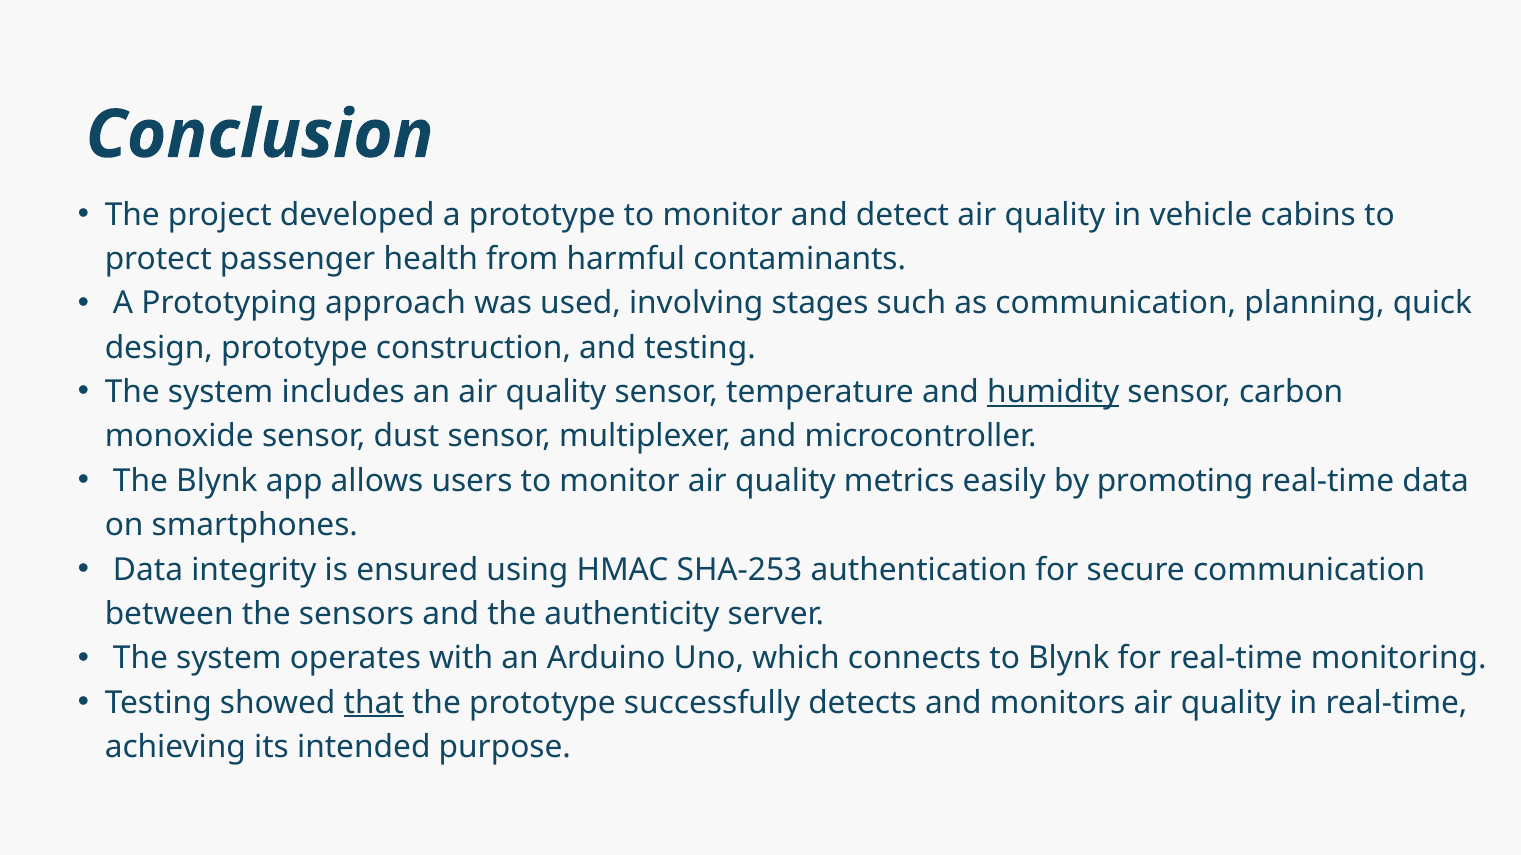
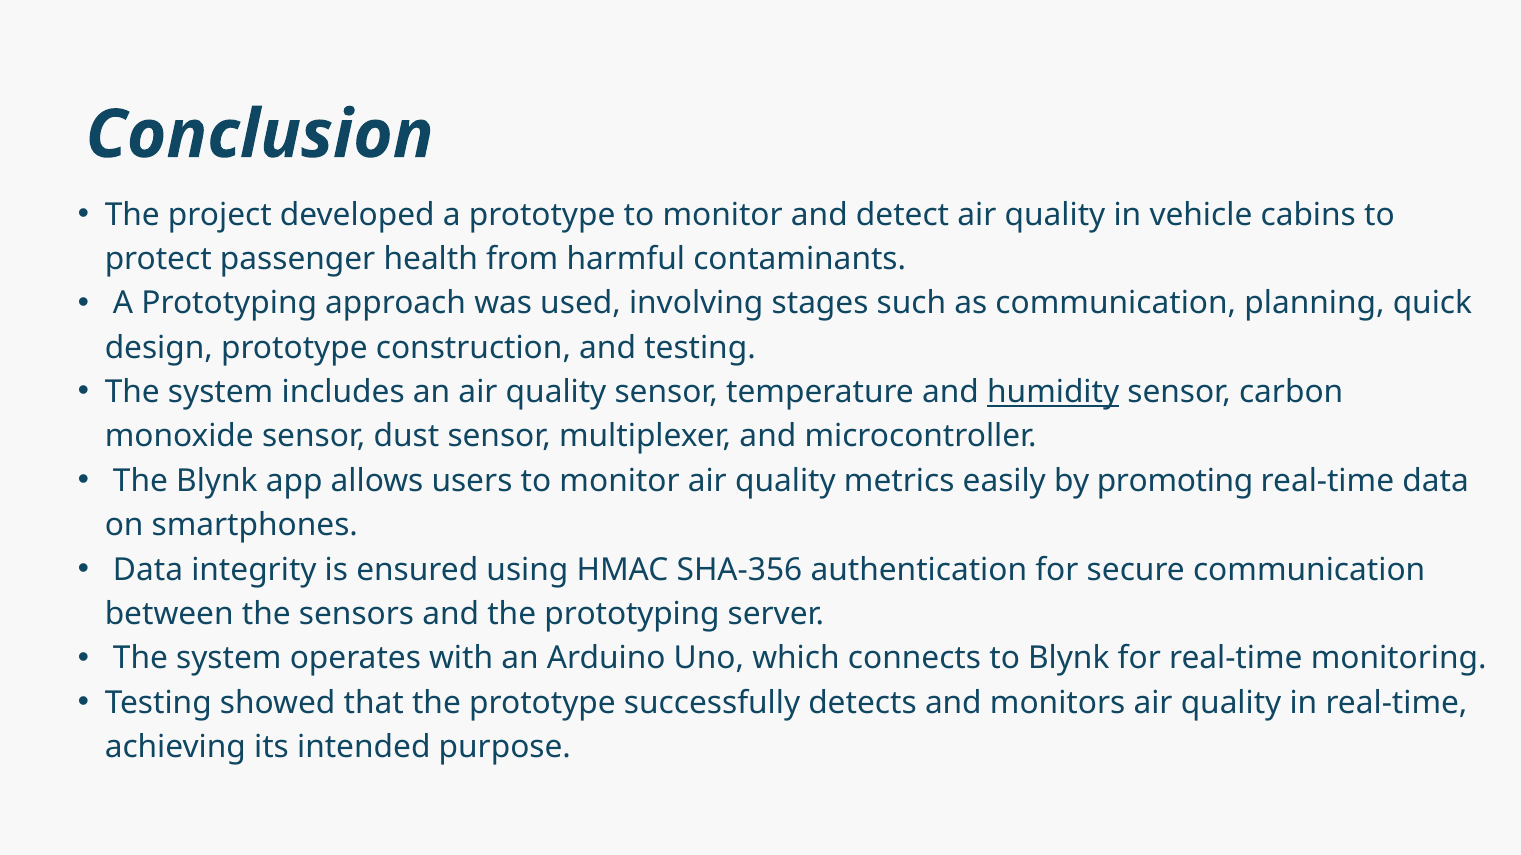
SHA-253: SHA-253 -> SHA-356 (739, 570)
the authenticity: authenticity -> prototyping (632, 614)
that underline: present -> none (374, 703)
